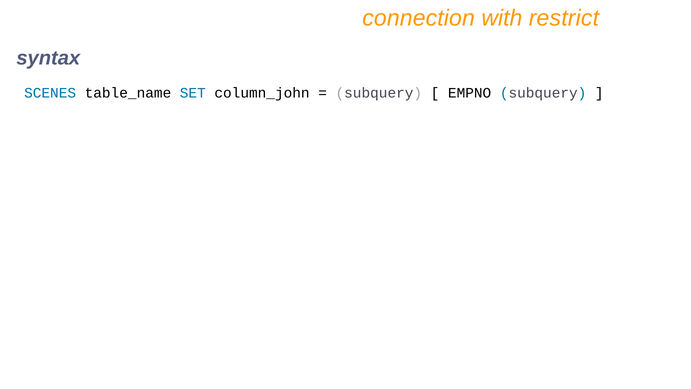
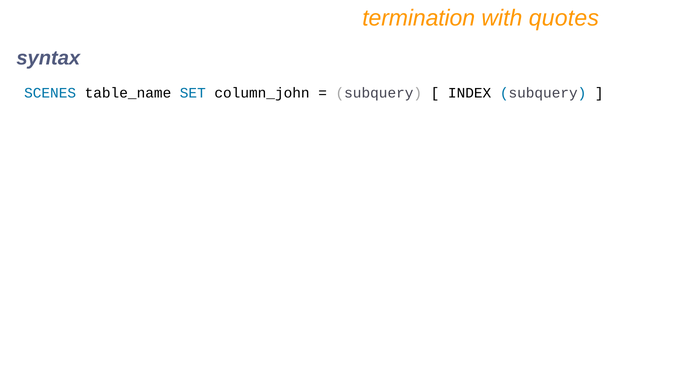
connection: connection -> termination (419, 18)
restrict: restrict -> quotes (564, 18)
EMPNO: EMPNO -> INDEX (470, 93)
